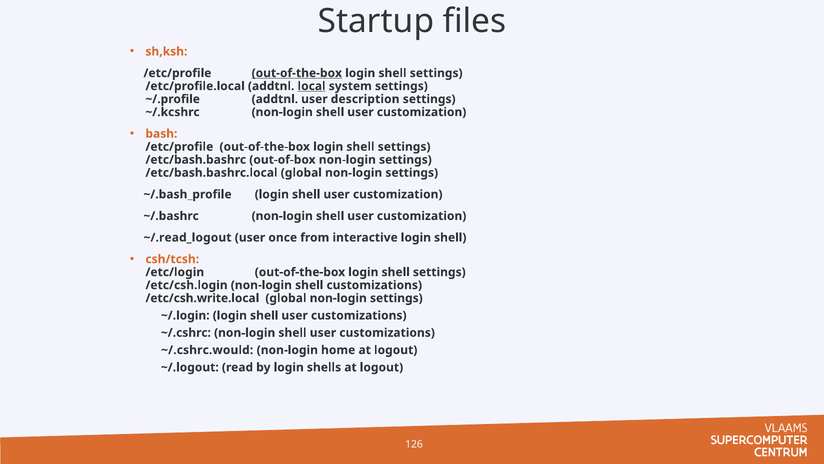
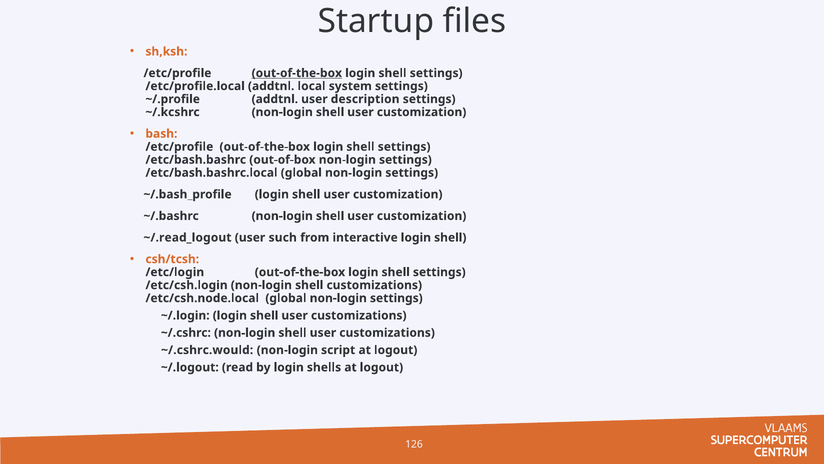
local underline: present -> none (312, 86)
once: once -> such (283, 237)
/etc/csh.write.local: /etc/csh.write.local -> /etc/csh.node.local (202, 298)
home: home -> script (338, 350)
